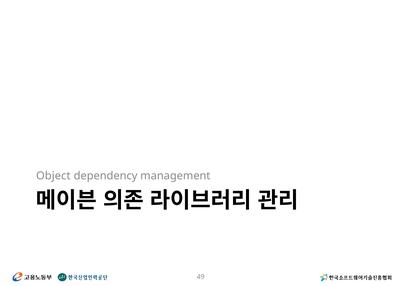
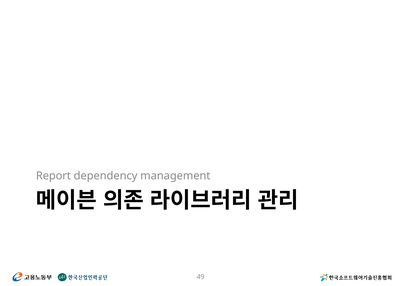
Object: Object -> Report (53, 176)
